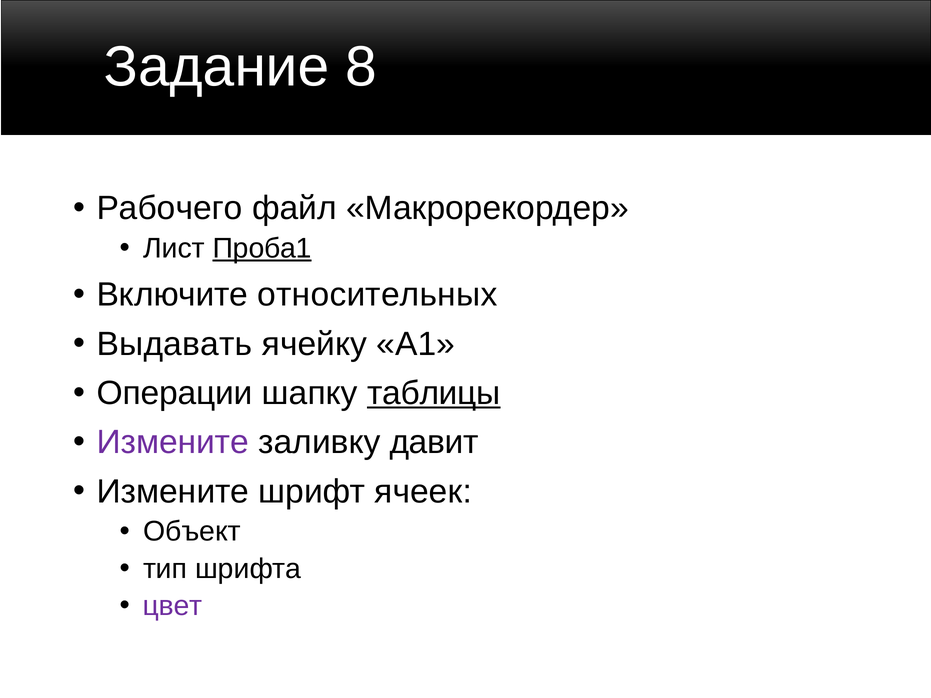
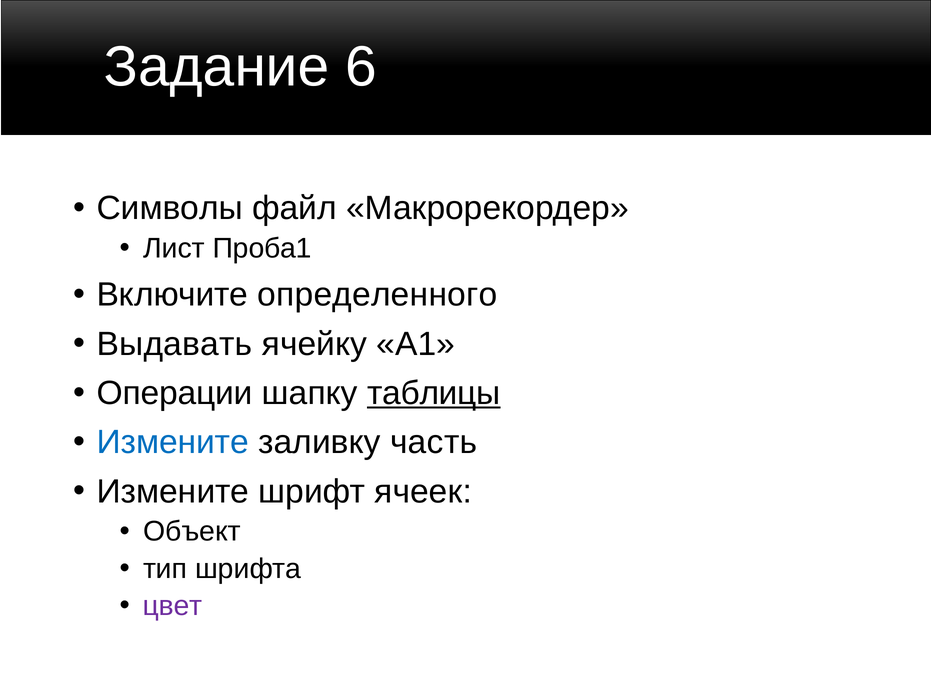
8: 8 -> 6 (361, 67)
Рабочего: Рабочего -> Символы (170, 208)
Проба1 underline: present -> none (262, 248)
относительных: относительных -> определенного (377, 295)
Измените colour: purple -> blue (173, 443)
давит: давит -> часть (434, 443)
